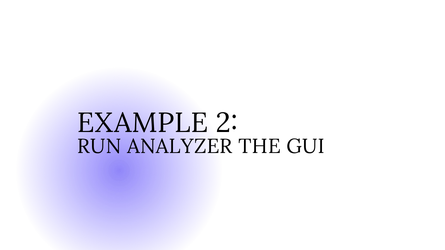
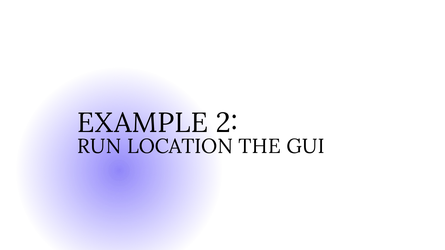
ANALYZER: ANALYZER -> LOCATION (180, 147)
